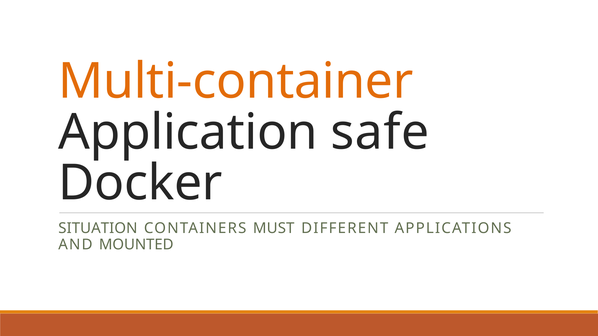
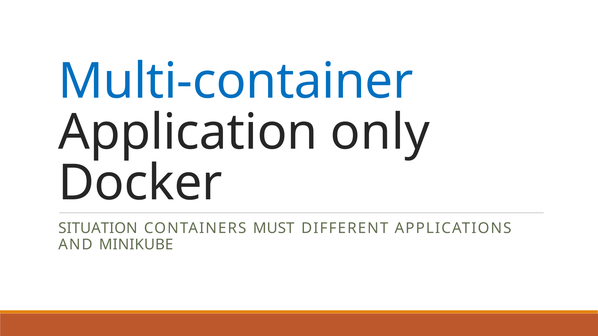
Multi-container colour: orange -> blue (236, 82)
safe: safe -> only (380, 132)
MOUNTED: MOUNTED -> MINIKUBE (136, 245)
